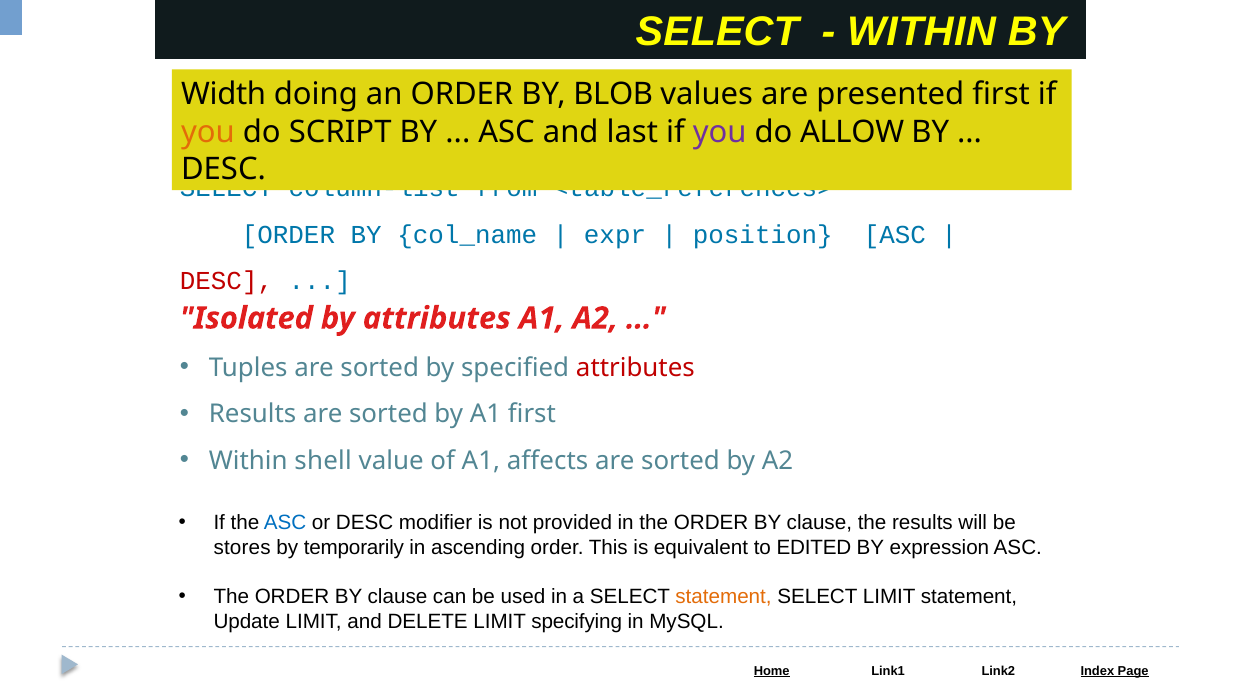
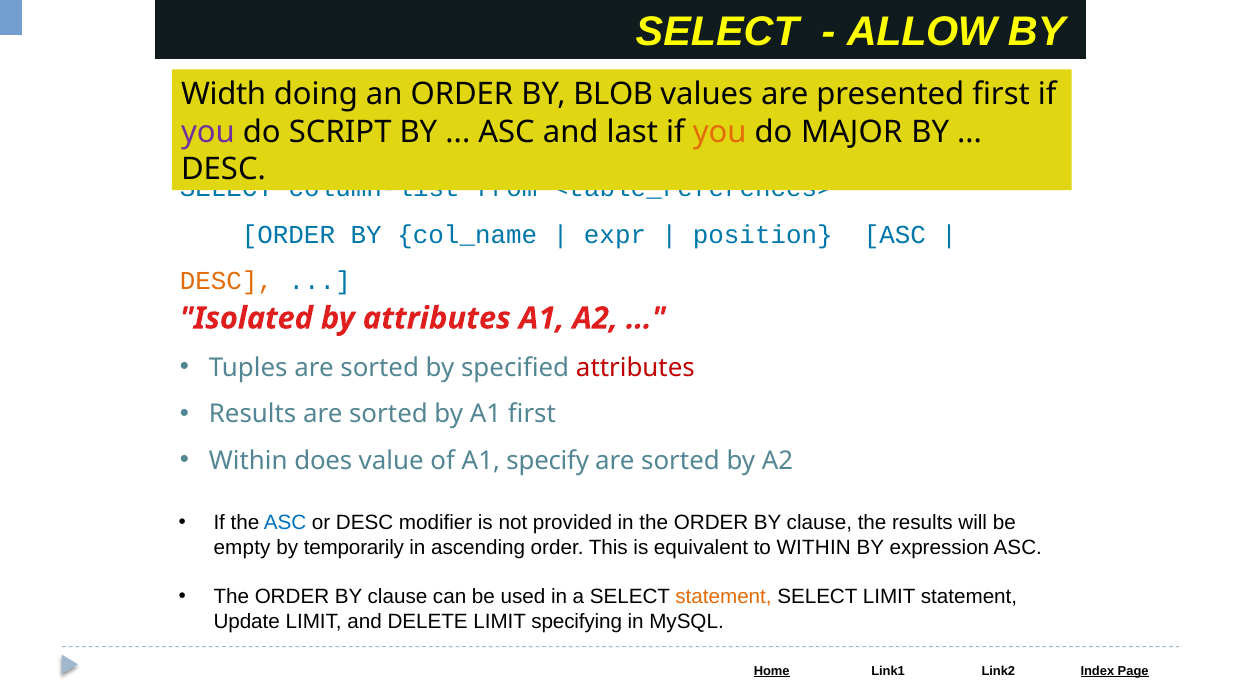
WITHIN: WITHIN -> ALLOW (922, 32)
you colour: orange -> purple (208, 132)
you colour: purple -> orange (720, 132)
ALLOW: ALLOW -> MAJOR (852, 132)
DESC colour: red -> orange (226, 281)
shell: shell -> does (323, 461)
affects: affects -> specify (548, 461)
stores: stores -> empty (242, 547)
to EDITED: EDITED -> WITHIN (814, 547)
